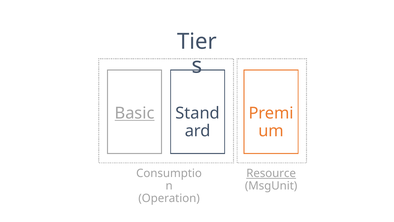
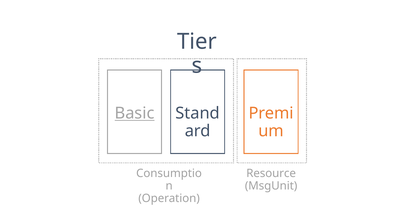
Resource underline: present -> none (271, 173)
